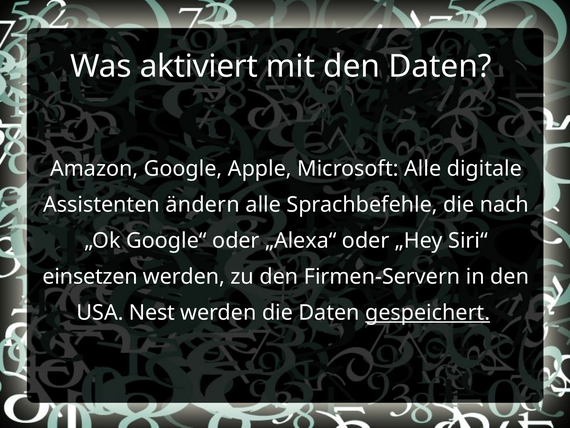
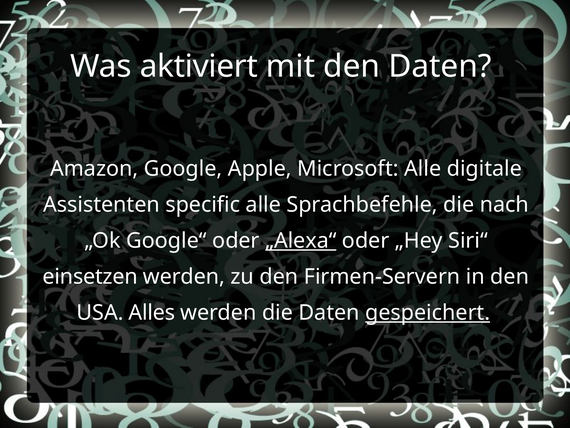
ändern: ändern -> specific (203, 205)
„Alexa“ underline: none -> present (301, 241)
Nest: Nest -> Alles (152, 312)
